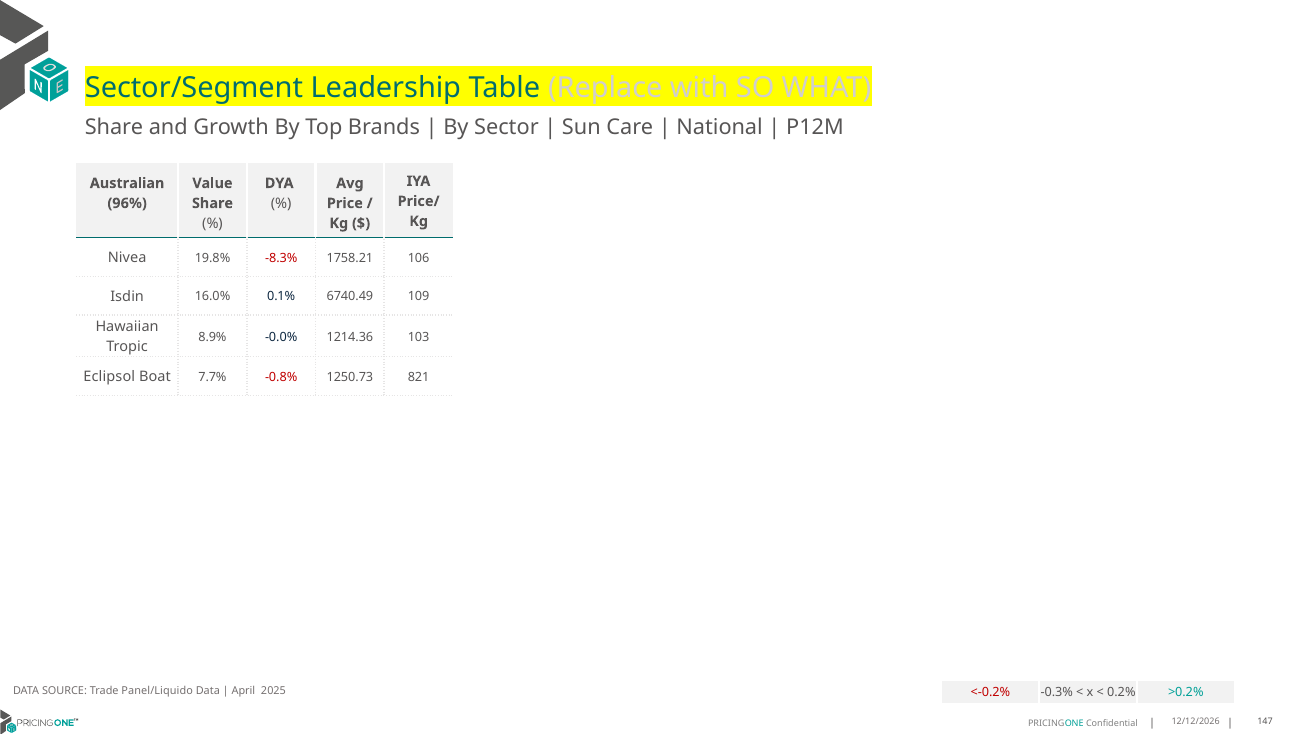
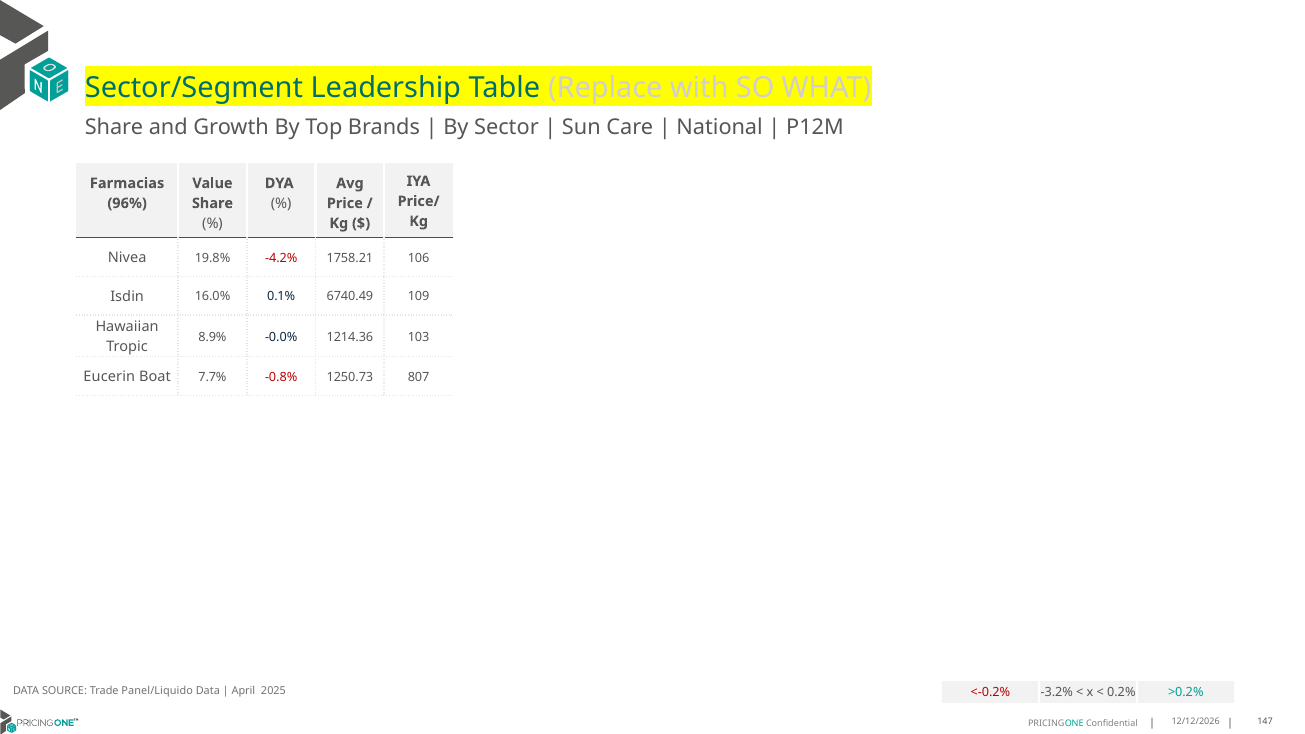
Australian: Australian -> Farmacias (127, 183)
-8.3%: -8.3% -> -4.2% (281, 258)
Eclipsol: Eclipsol -> Eucerin (109, 377)
821: 821 -> 807 (419, 377)
-0.3%: -0.3% -> -3.2% (1057, 693)
